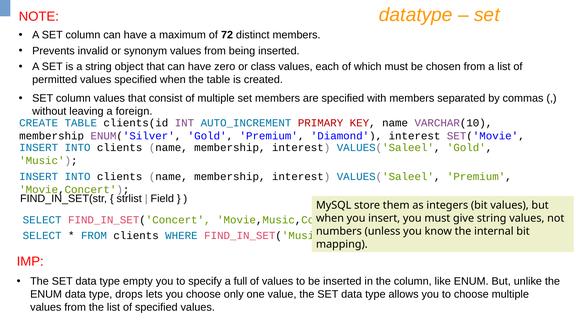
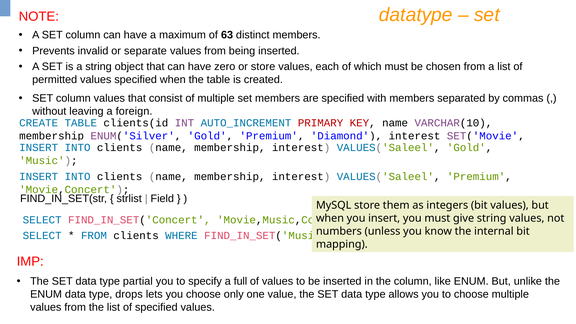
72: 72 -> 63 (227, 35)
synonym: synonym -> separate (145, 51)
or class: class -> store (263, 67)
empty: empty -> partial (138, 281)
